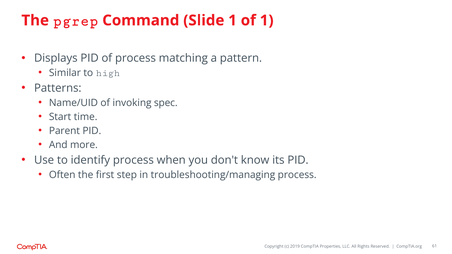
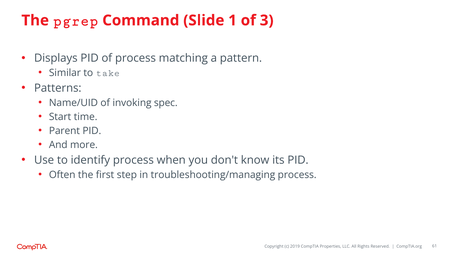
of 1: 1 -> 3 (267, 20)
high: high -> take (108, 73)
